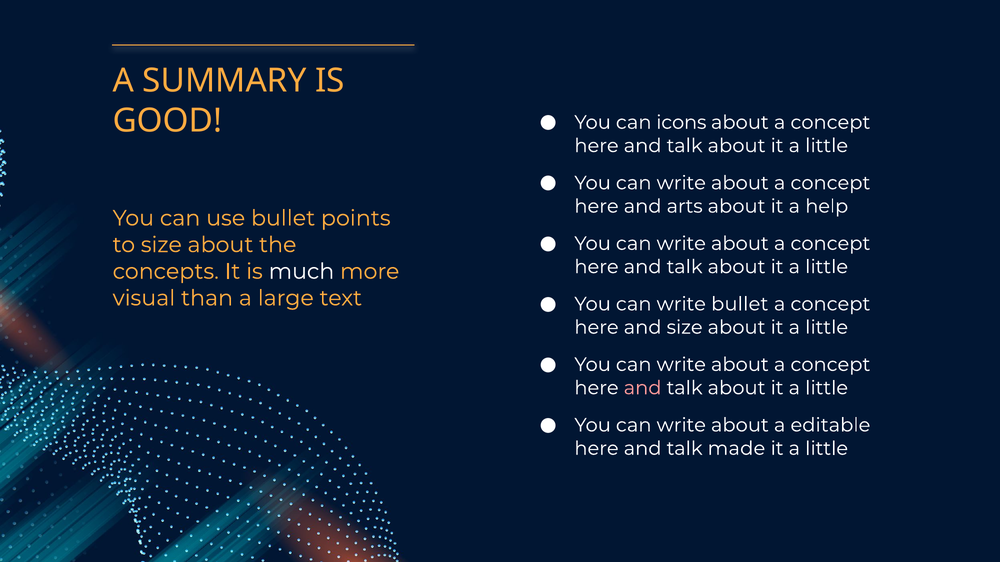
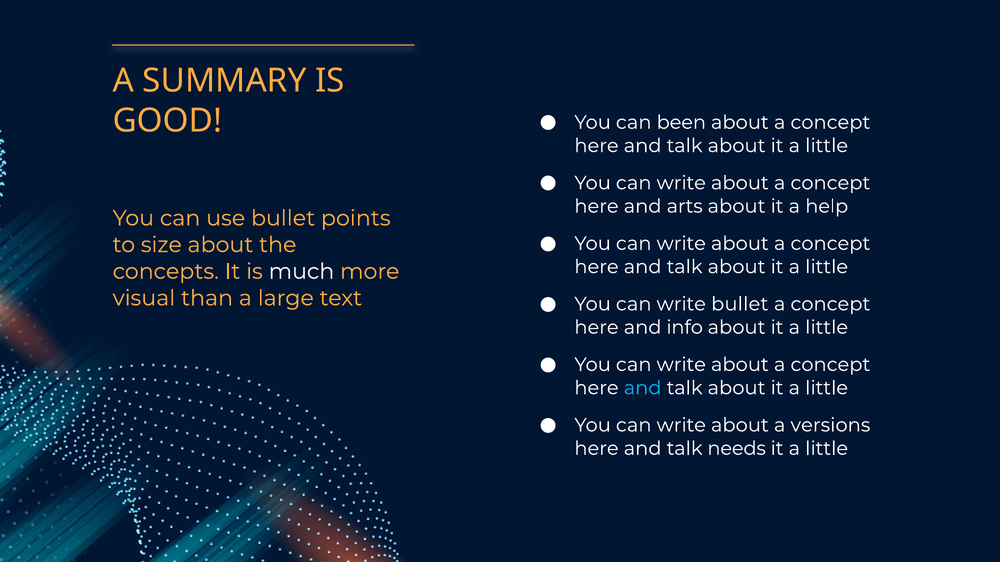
icons: icons -> been (681, 123)
and size: size -> info (685, 328)
and colour: pink -> light blue (643, 388)
editable: editable -> versions (830, 425)
made: made -> needs (737, 449)
